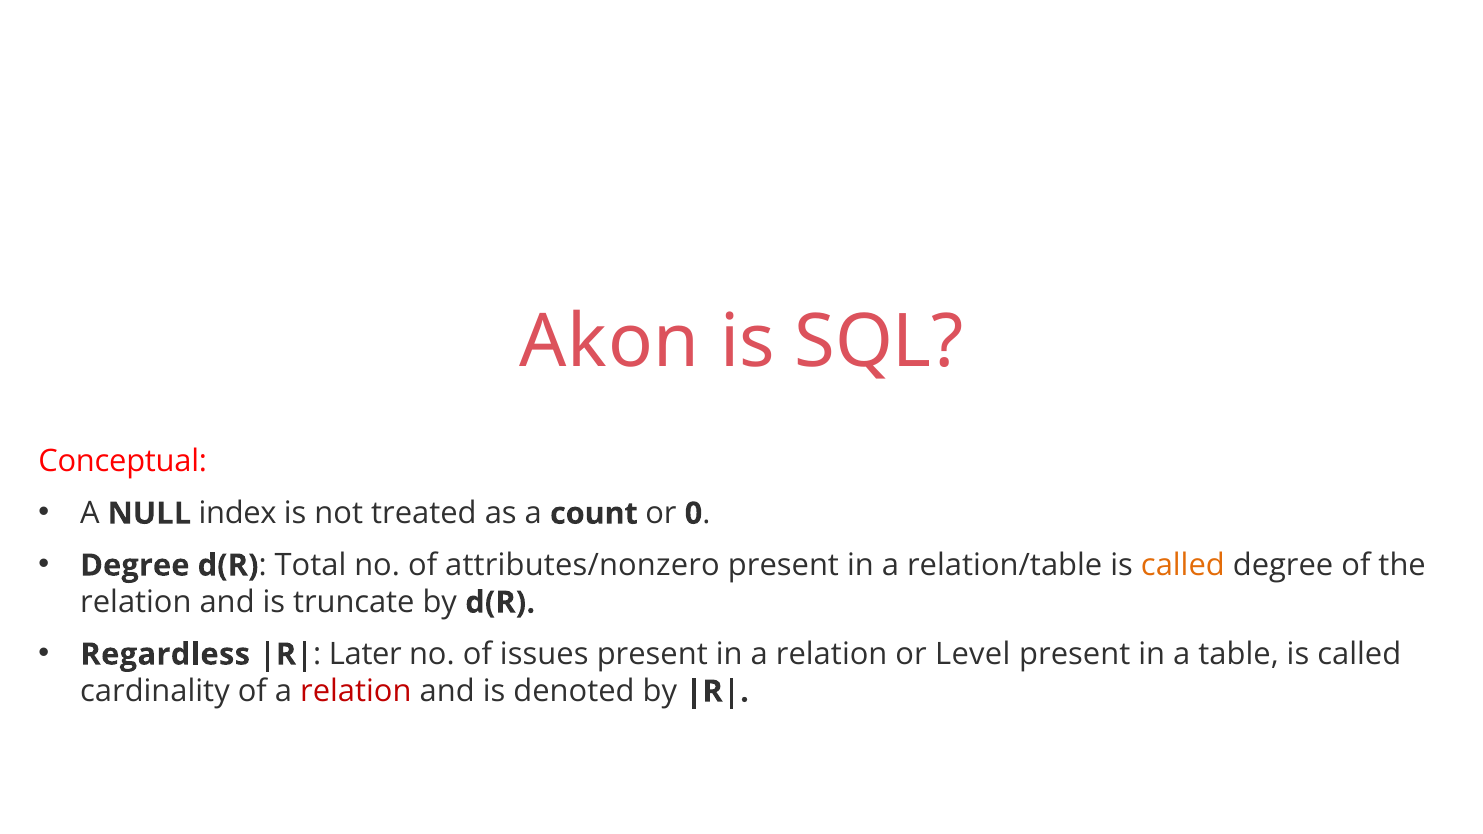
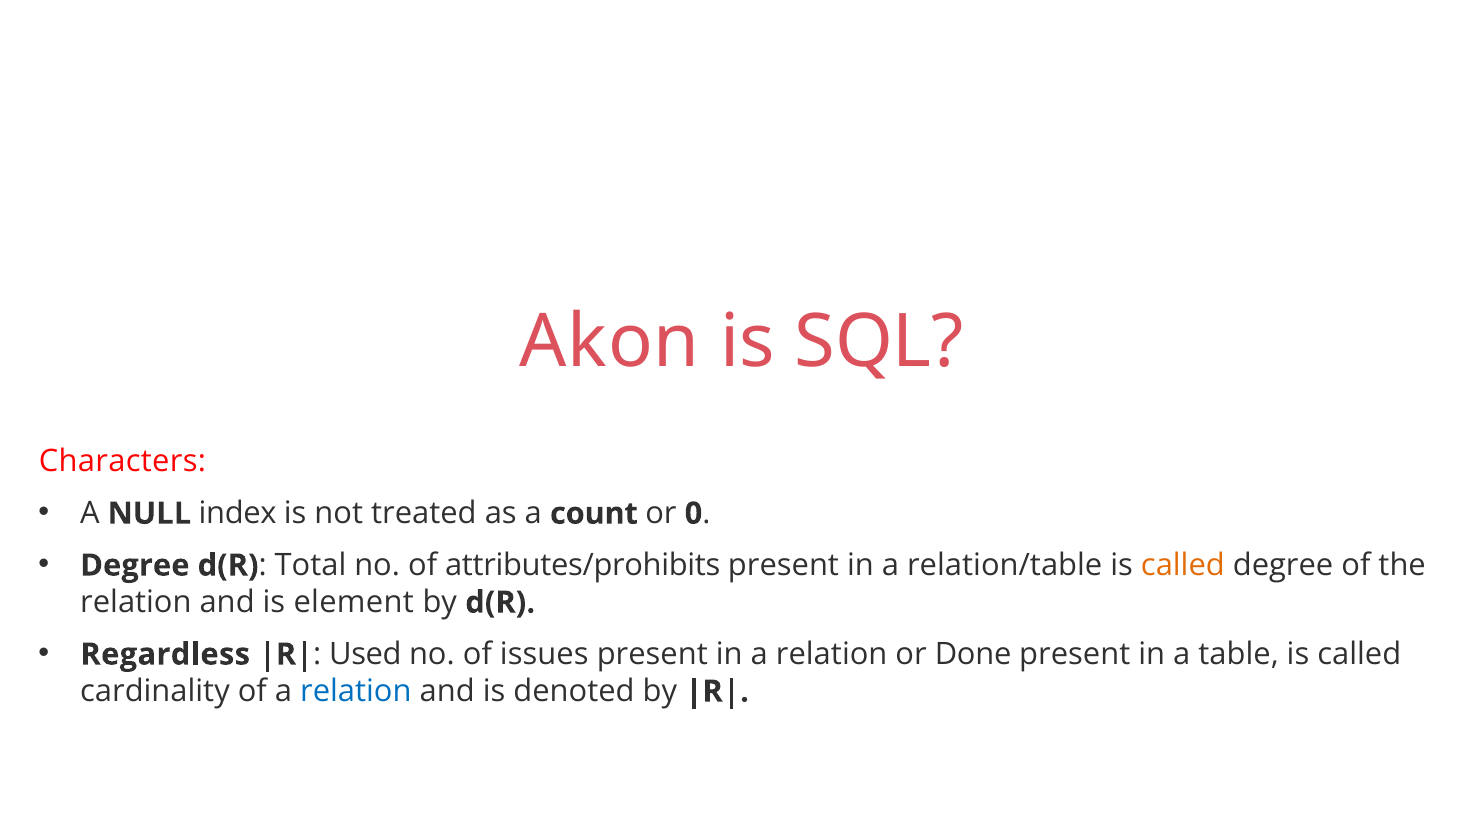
Conceptual: Conceptual -> Characters (122, 462)
attributes/nonzero: attributes/nonzero -> attributes/prohibits (583, 566)
truncate: truncate -> element (354, 603)
Later: Later -> Used (365, 655)
Level: Level -> Done (973, 655)
relation colour: red -> blue (356, 692)
